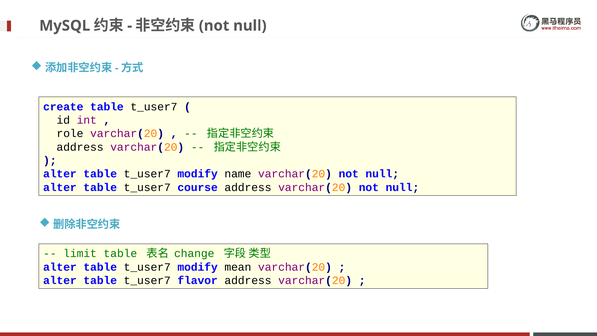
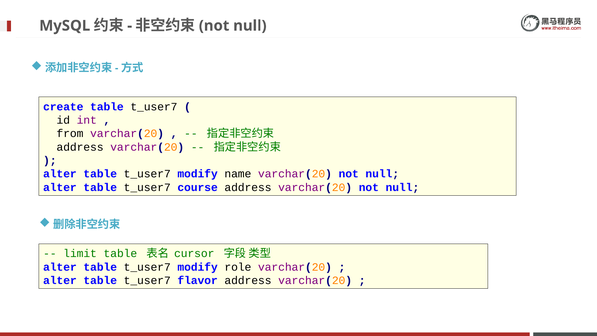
role: role -> from (70, 134)
change: change -> cursor (194, 253)
mean: mean -> role (238, 267)
